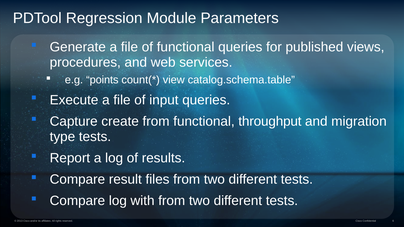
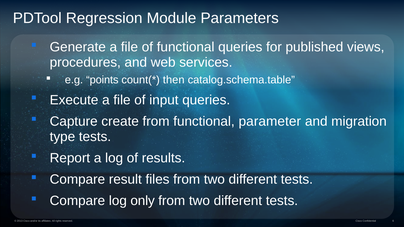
view: view -> then (174, 80)
throughput: throughput -> parameter (270, 121)
with: with -> only (143, 201)
